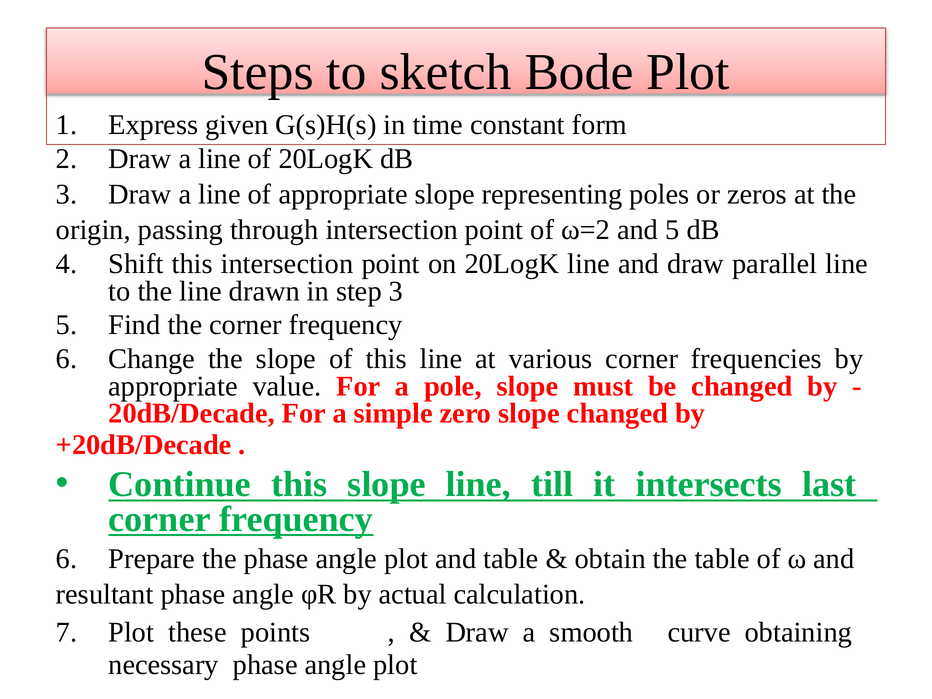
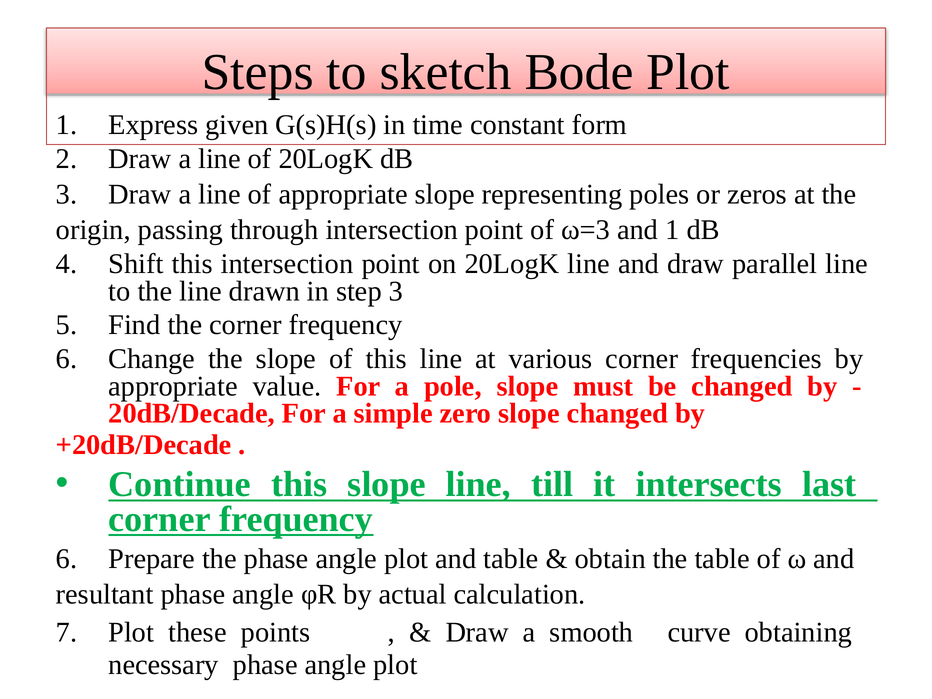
ω=2: ω=2 -> ω=3 (586, 230)
and 5: 5 -> 1 (672, 230)
